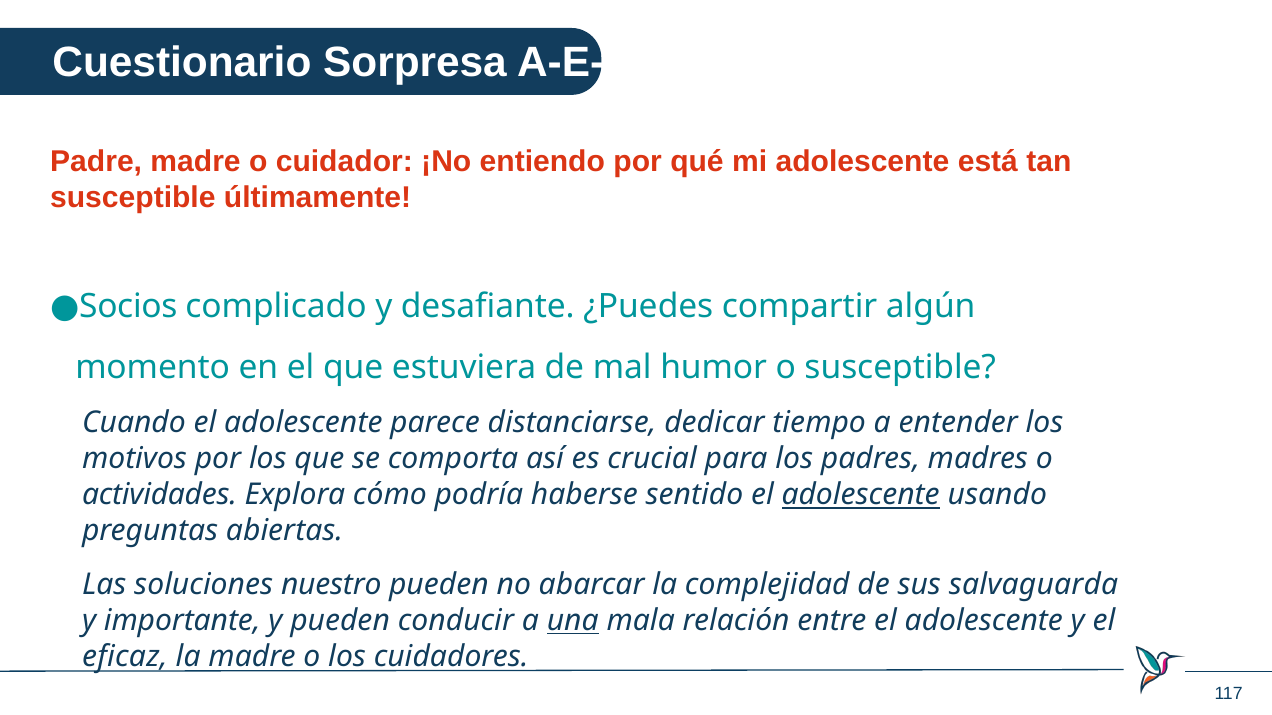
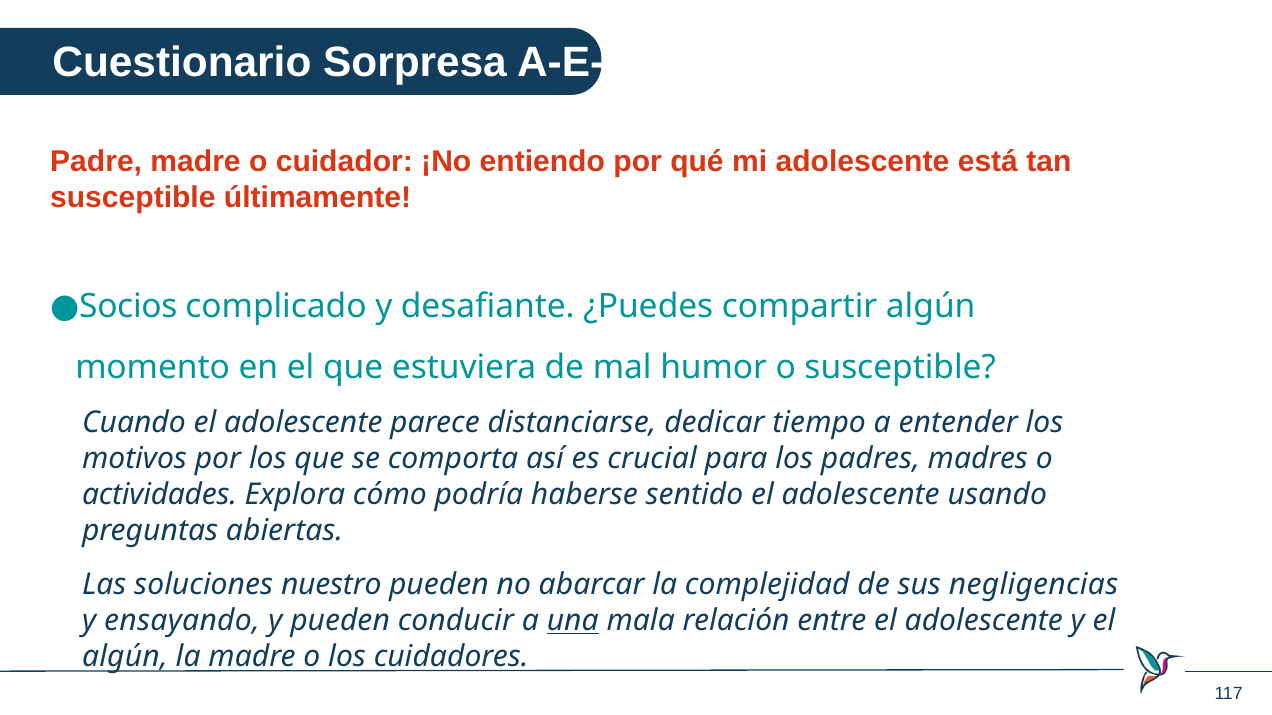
adolescente underline: present -> none (861, 495)
salvaguarda: salvaguarda -> negligencias (1034, 585)
importante: importante -> ensayando (182, 621)
eficaz: eficaz -> algún (125, 657)
